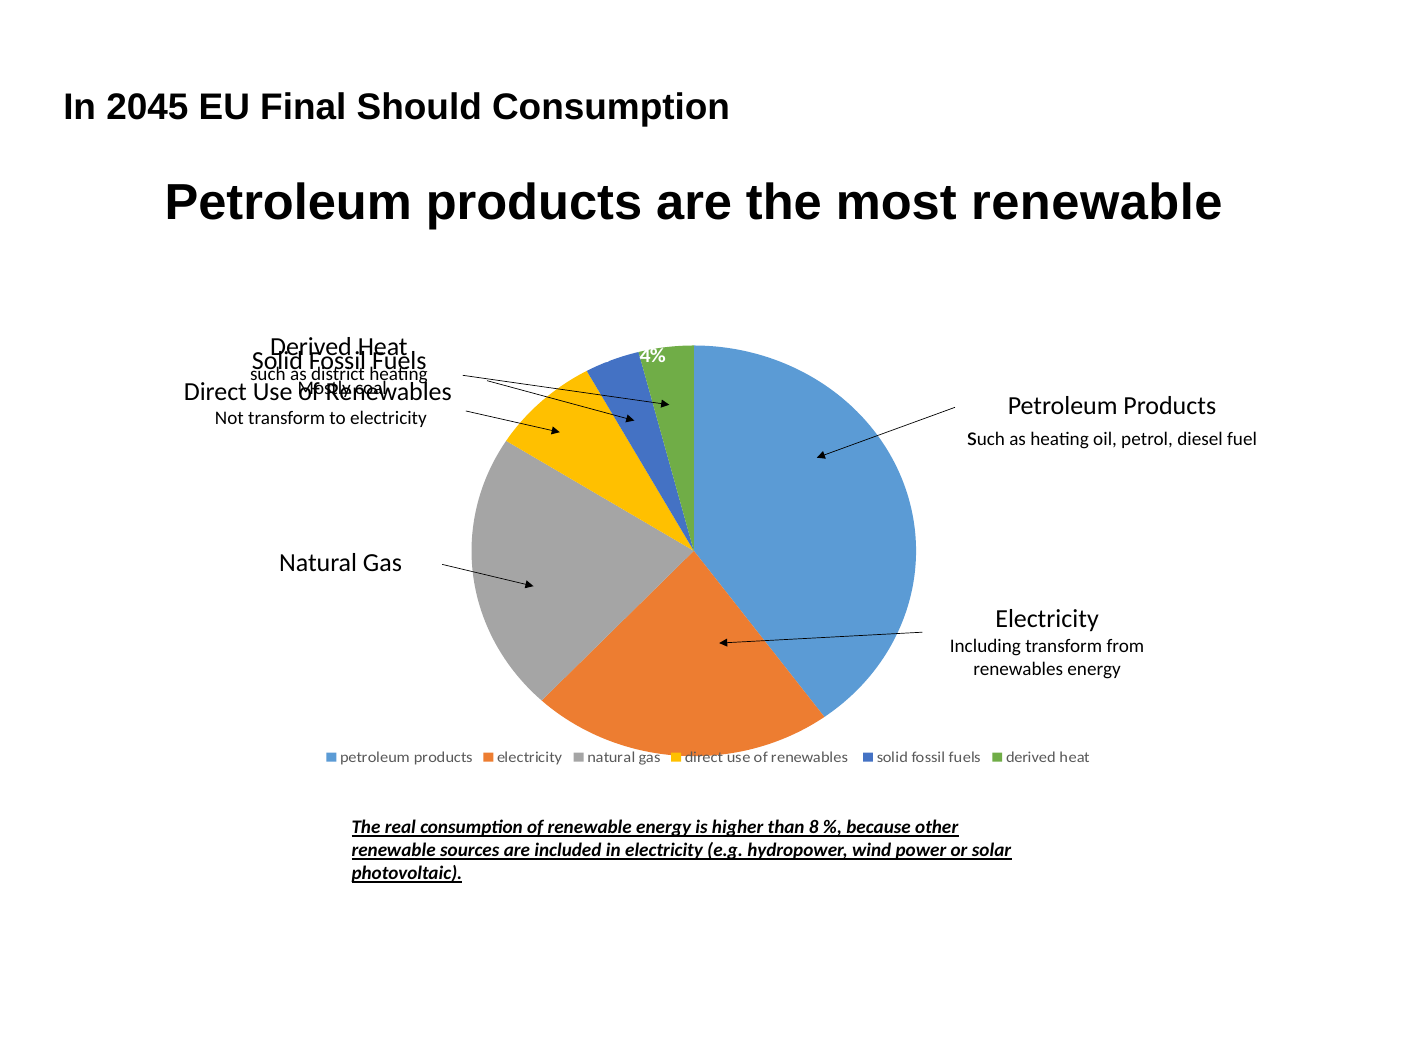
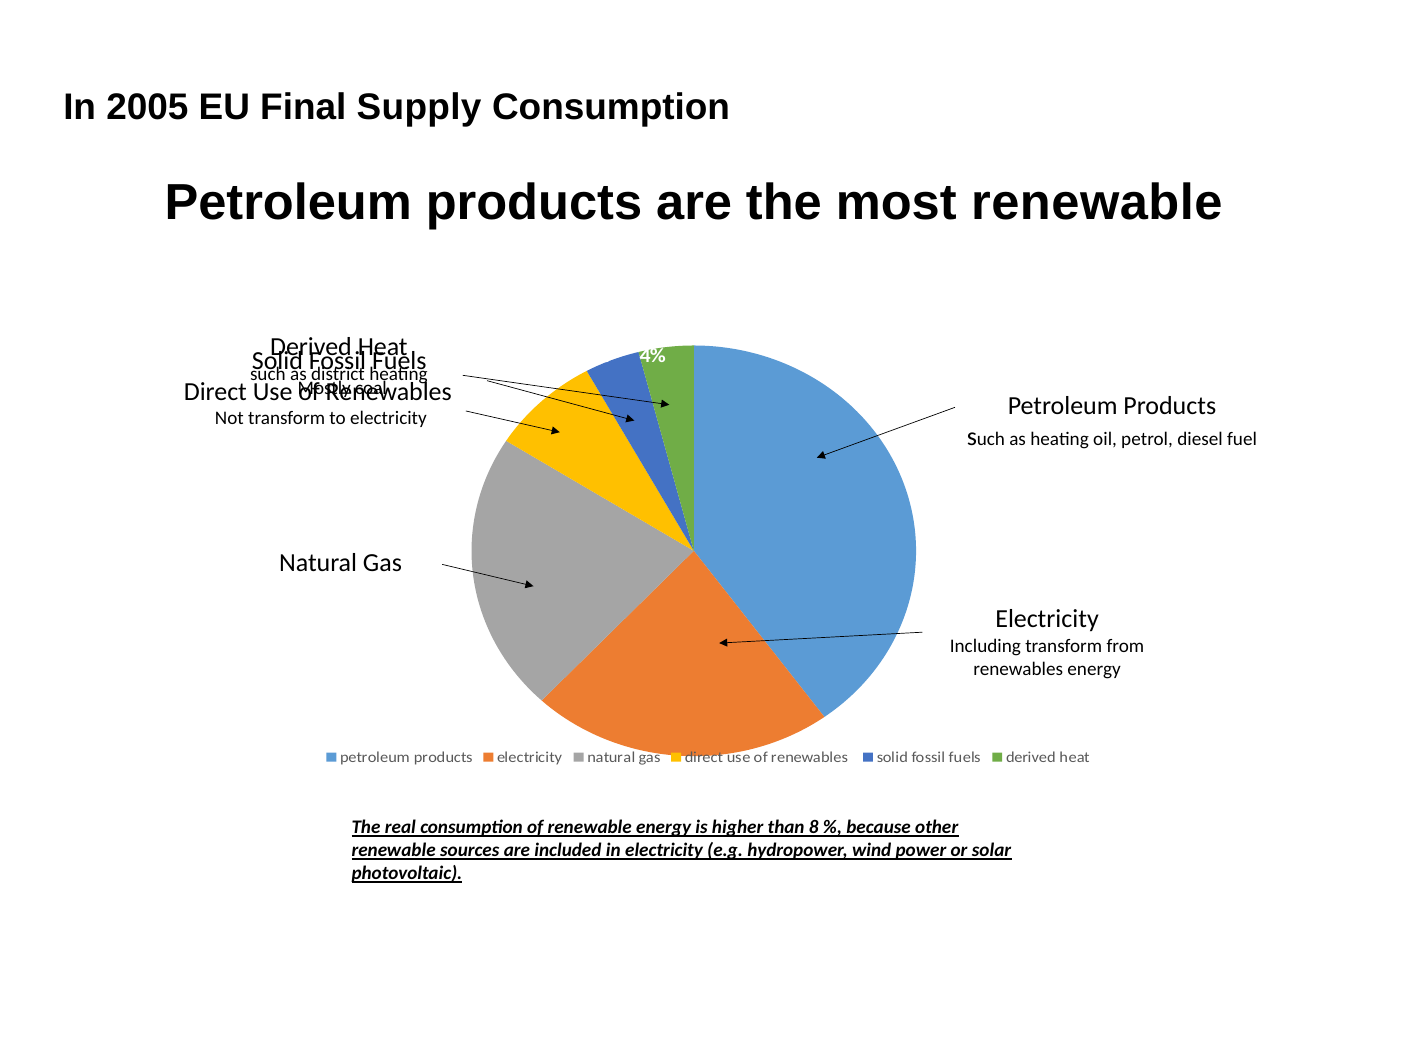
2045: 2045 -> 2005 (147, 108)
Should: Should -> Supply (419, 108)
